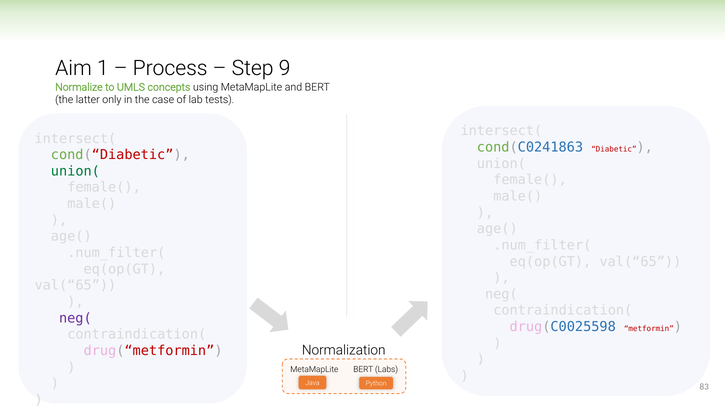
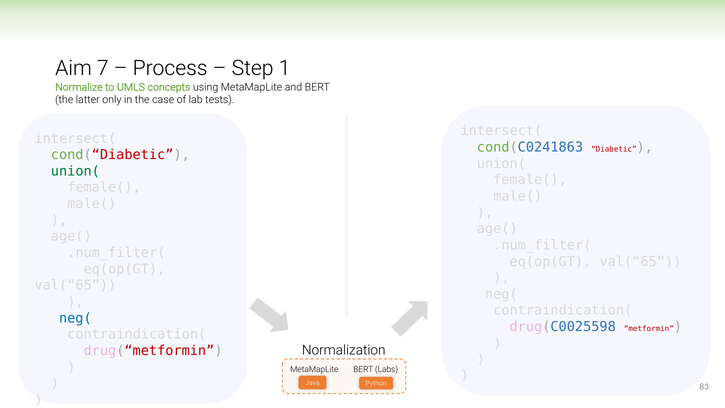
1: 1 -> 7 (103, 68)
9: 9 -> 1 (285, 68)
neg( colour: purple -> blue (75, 318)
